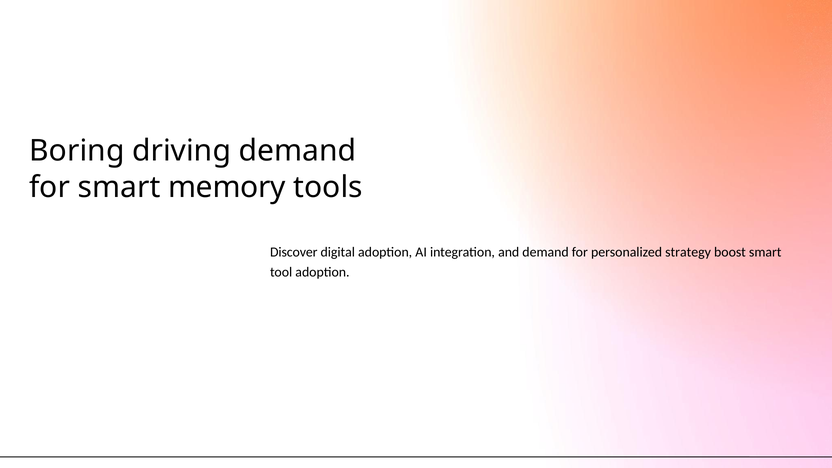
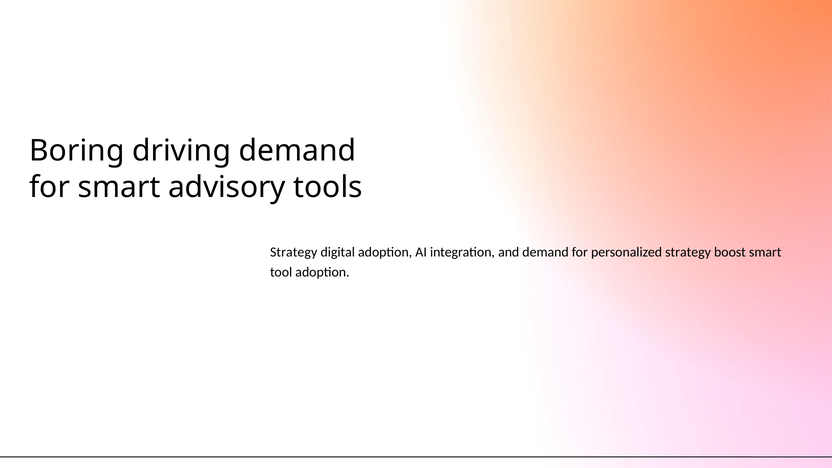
memory: memory -> advisory (227, 187)
Discover: Discover -> Strategy (294, 252)
